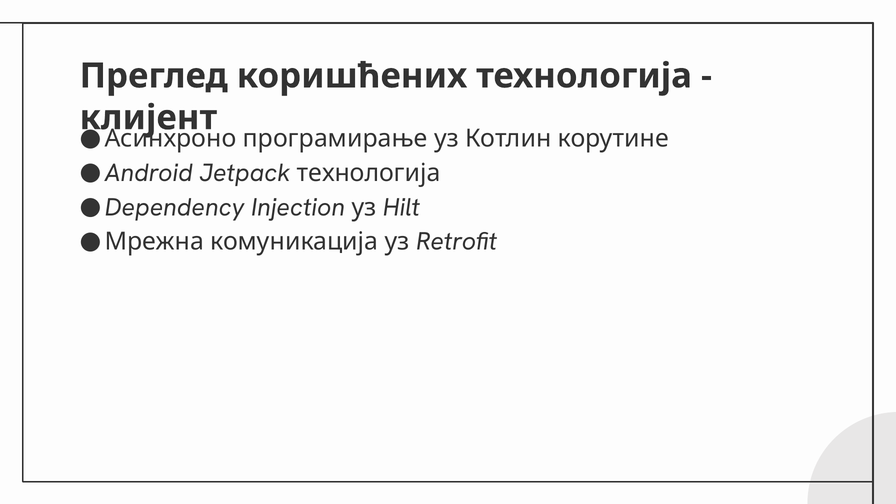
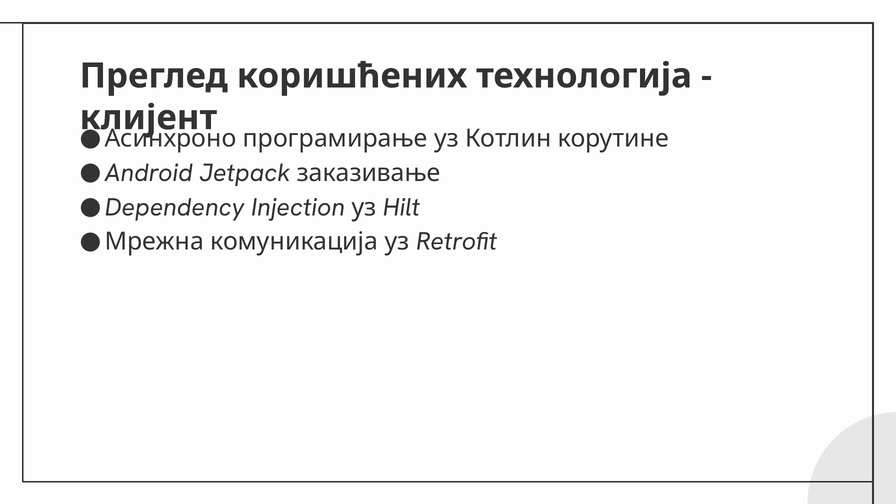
Jetpack технологија: технологија -> заказивање (369, 173)
